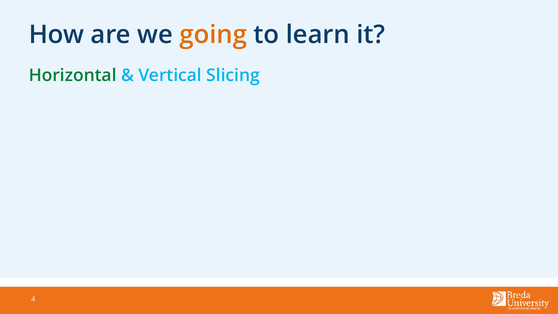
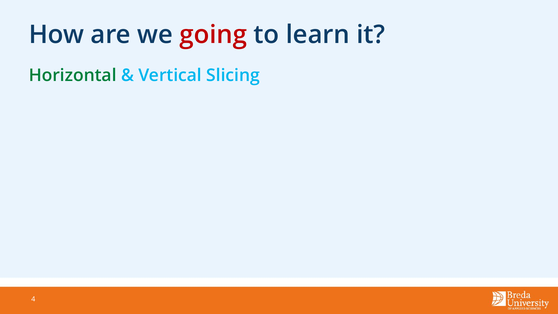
going colour: orange -> red (213, 35)
